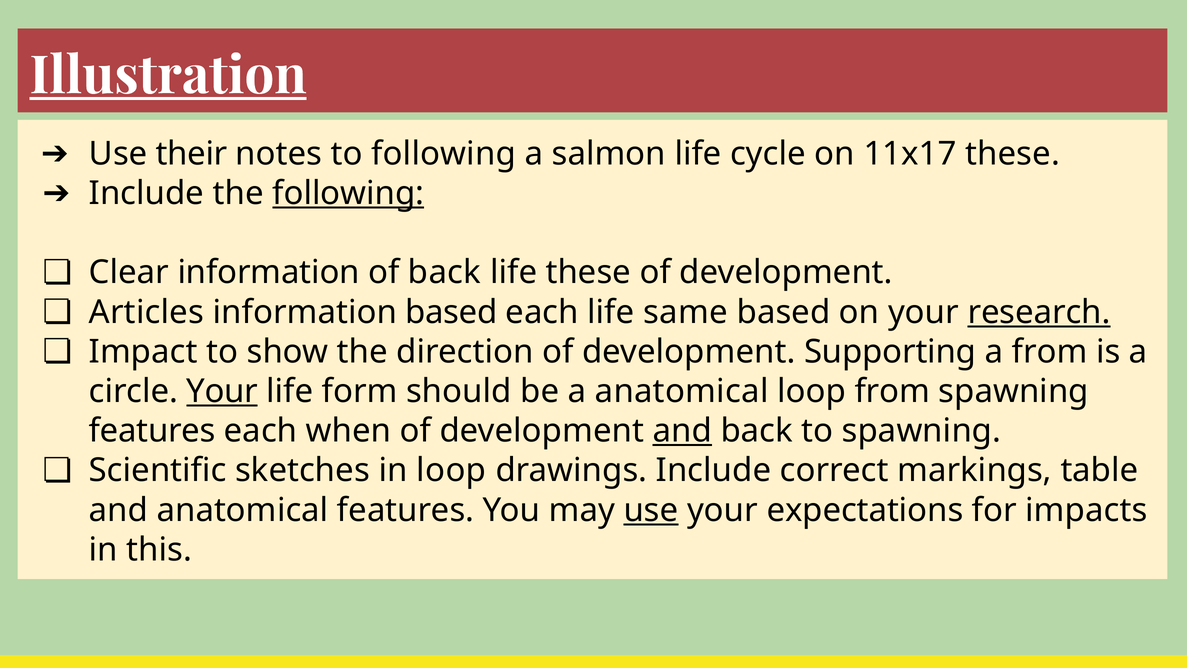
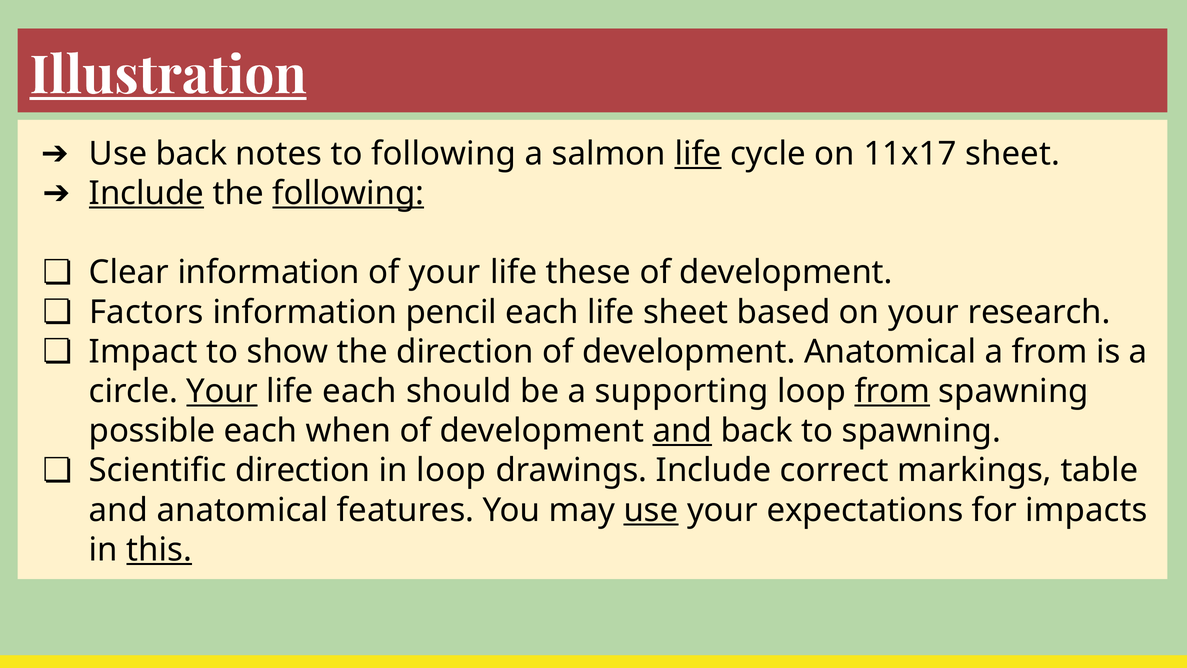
Use their: their -> back (192, 154)
life underline: none -> present (698, 154)
11x17 these: these -> sheet (1013, 154)
Include underline: none -> present (146, 193)
of back: back -> your (445, 272)
Articles: Articles -> Factors (146, 312)
information based: based -> pencil (451, 312)
life same: same -> sheet (686, 312)
research underline: present -> none (1039, 312)
development Supporting: Supporting -> Anatomical (890, 352)
life form: form -> each (360, 391)
a anatomical: anatomical -> supporting (682, 391)
from underline: none -> present (892, 391)
features: features -> possible (152, 431)
Scientific sketches: sketches -> direction (303, 470)
this underline: none -> present (159, 550)
